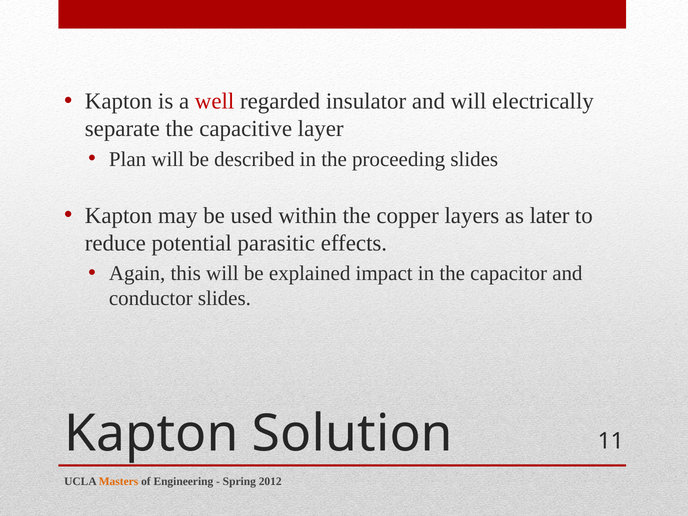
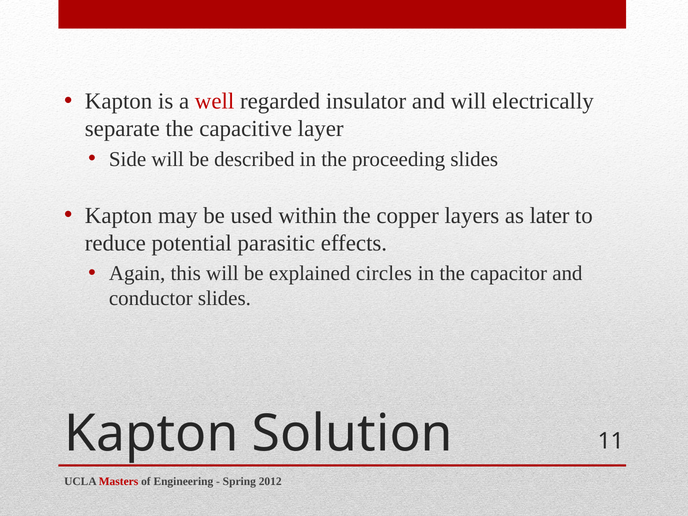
Plan: Plan -> Side (128, 159)
impact: impact -> circles (384, 273)
Masters colour: orange -> red (119, 482)
